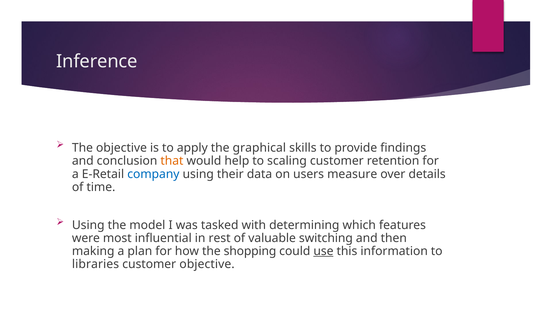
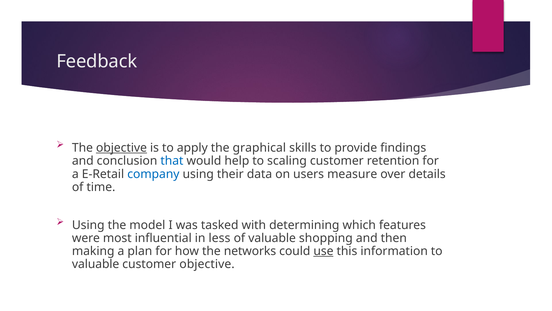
Inference: Inference -> Feedback (97, 61)
objective underline: none -> present (121, 148)
that colour: orange -> blue (172, 161)
rest: rest -> less (219, 238)
switching: switching -> shopping (326, 238)
shopping: shopping -> networks (250, 251)
libraries: libraries -> valuable (96, 264)
